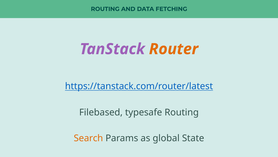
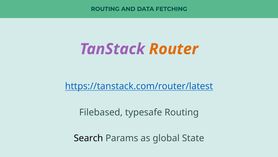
Search colour: orange -> black (88, 138)
